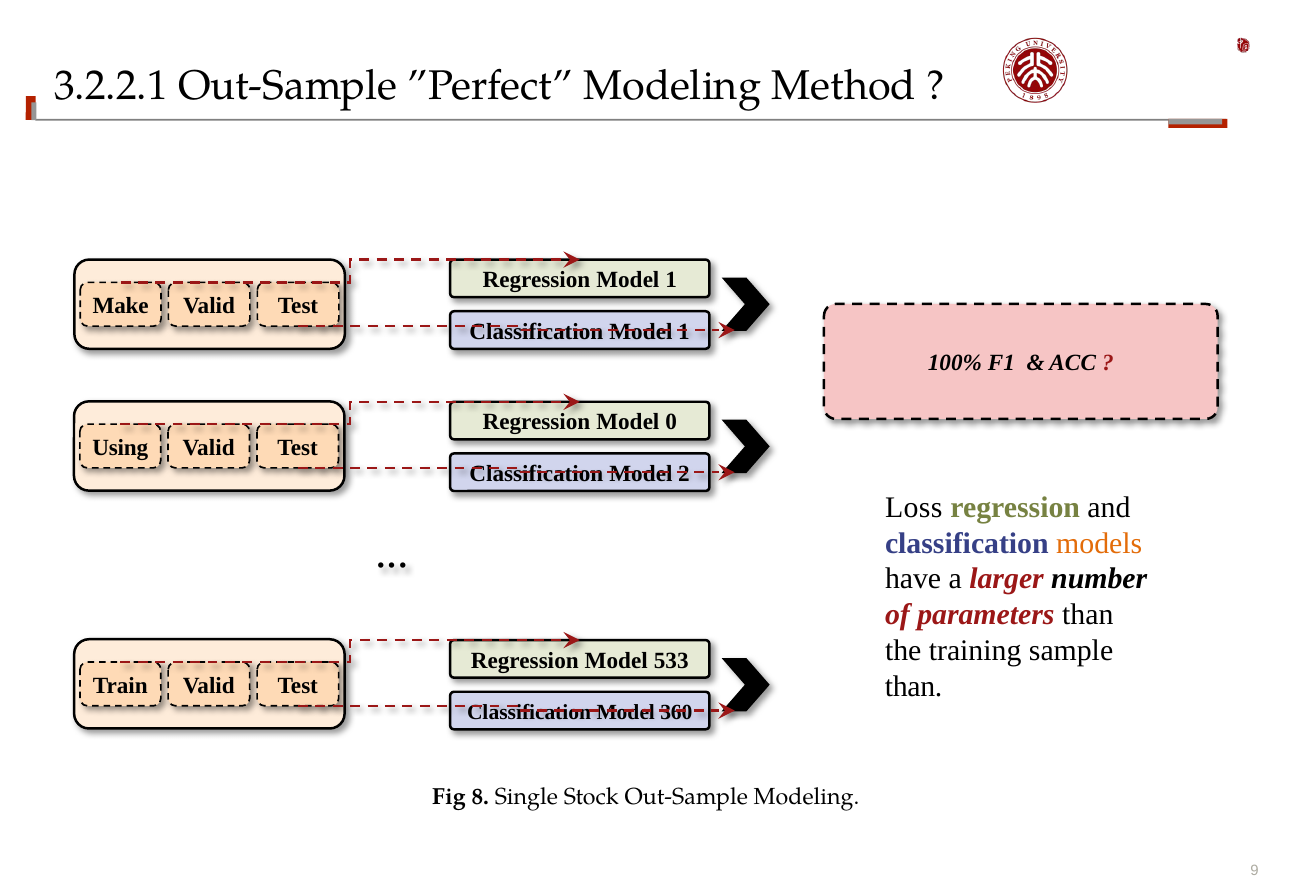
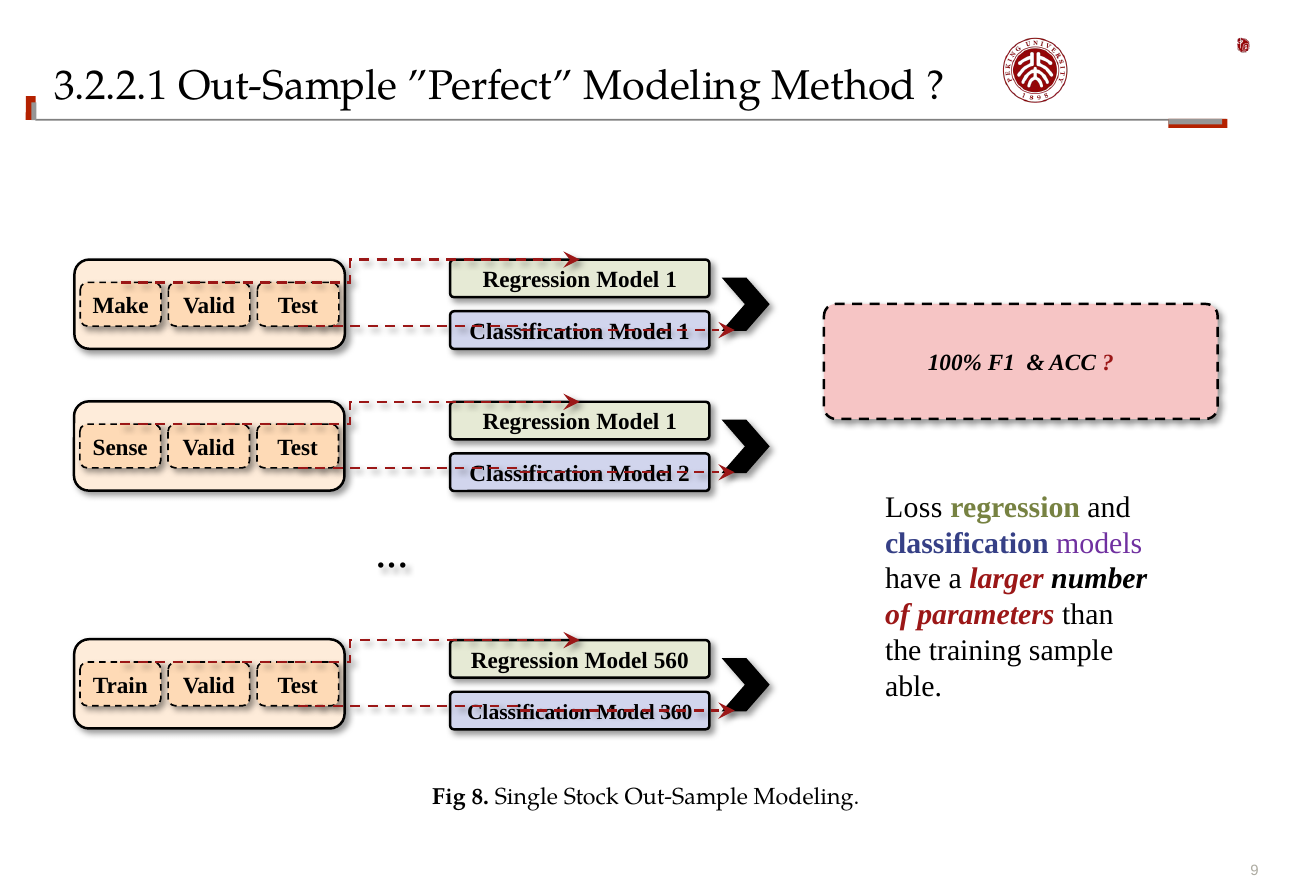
0: 0 -> 1 (671, 422)
Using: Using -> Sense (120, 447)
models colour: orange -> purple (1099, 543)
533: 533 -> 560 (671, 660)
than: than -> able (914, 686)
